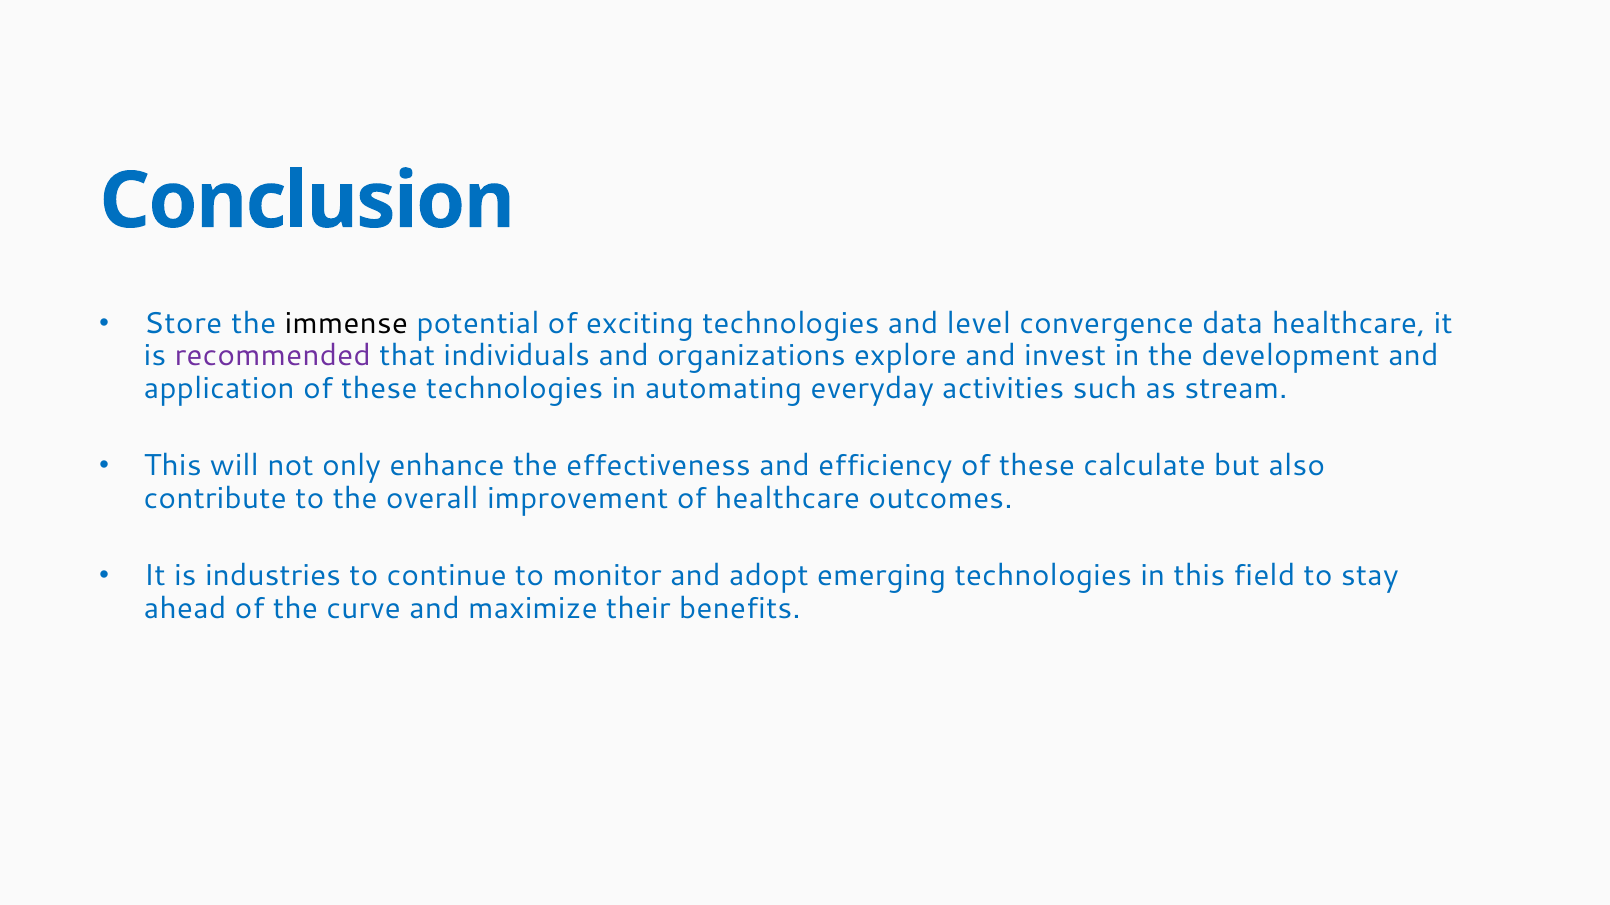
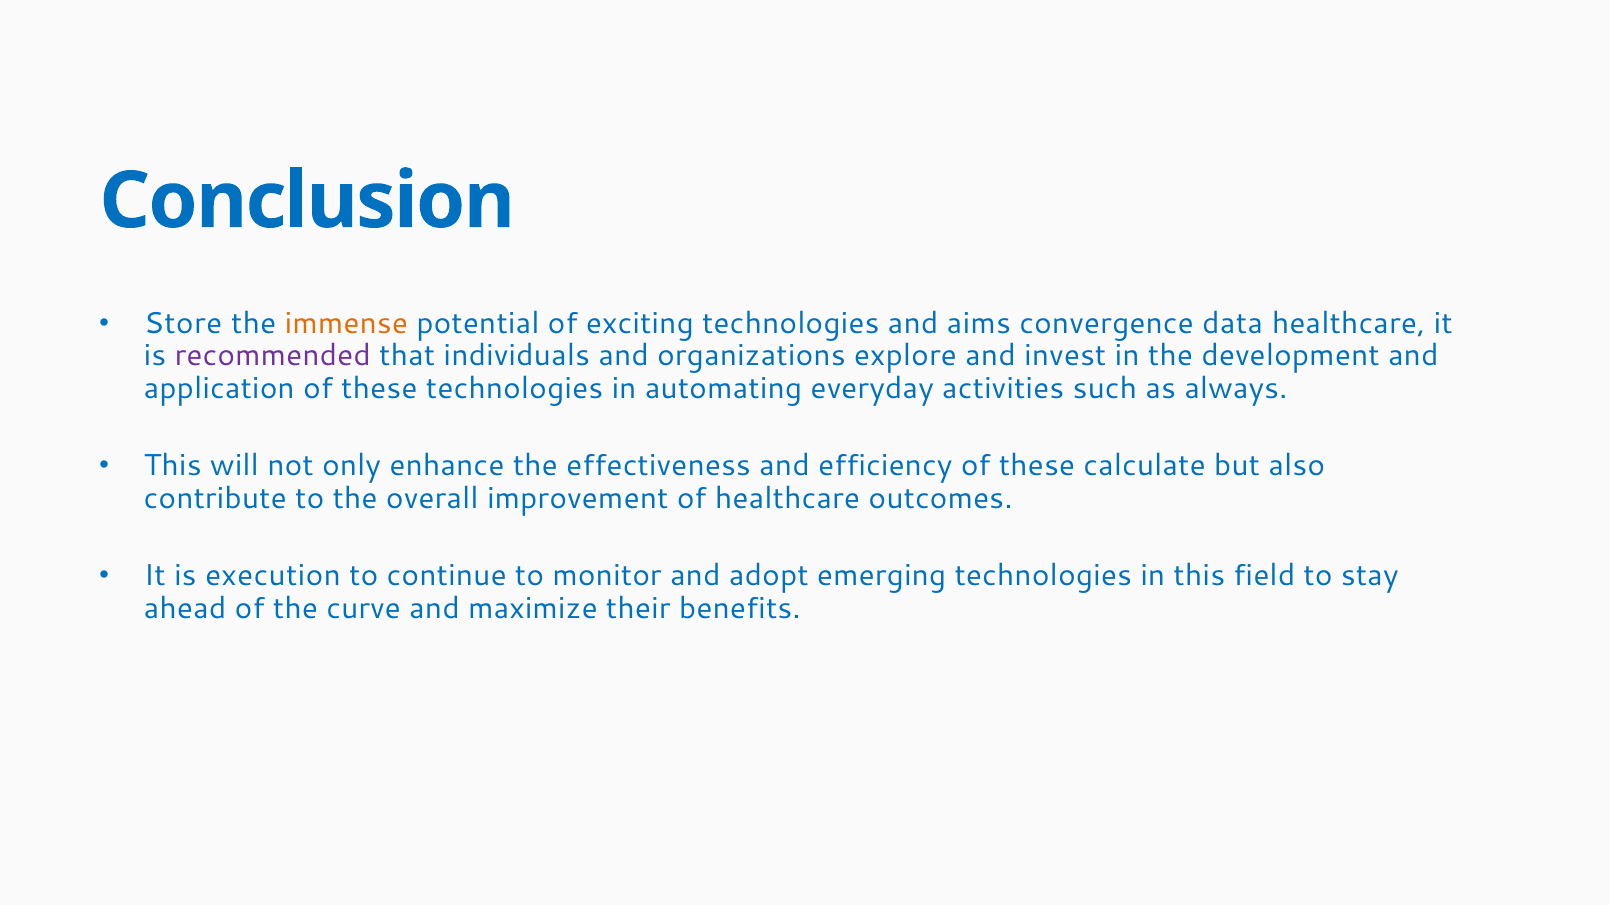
immense colour: black -> orange (346, 324)
level: level -> aims (979, 324)
stream: stream -> always (1236, 389)
industries: industries -> execution (273, 576)
